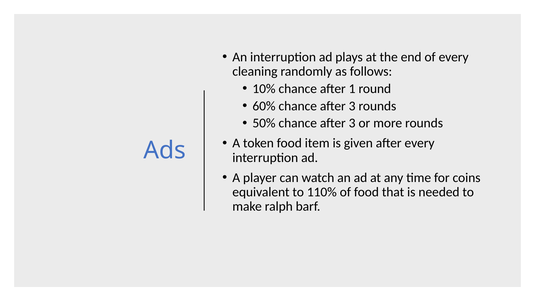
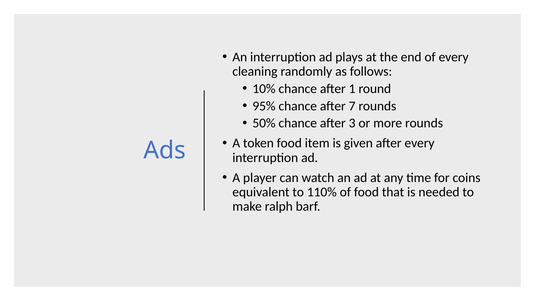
60%: 60% -> 95% (264, 106)
3: 3 -> 7 (352, 106)
